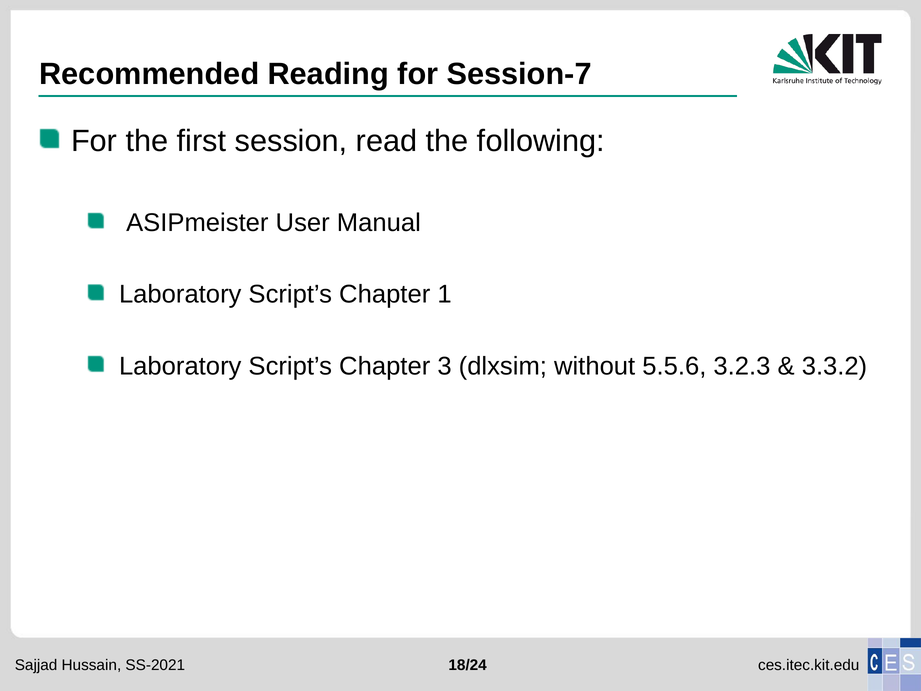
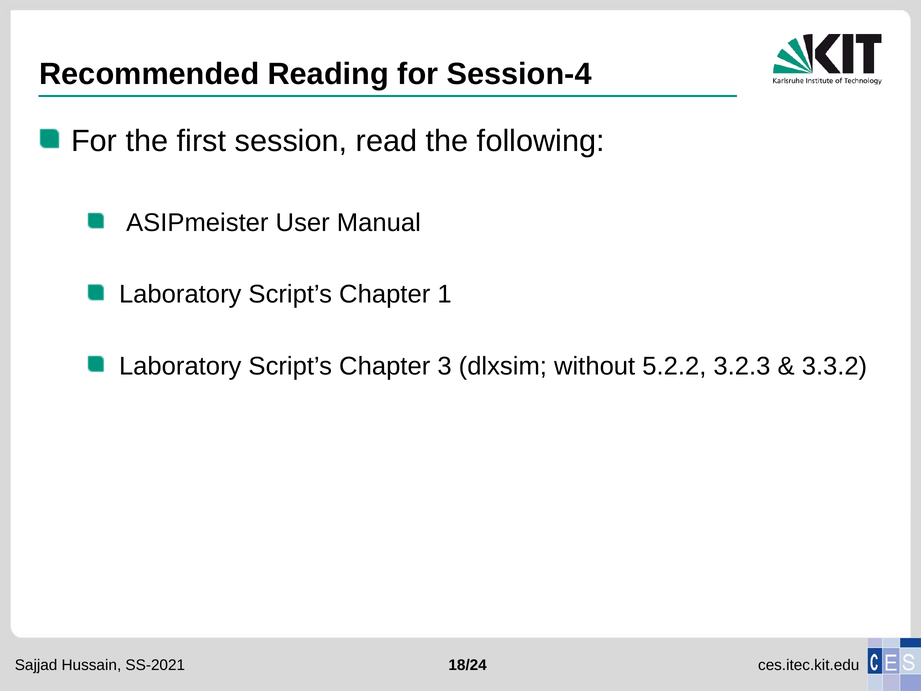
Session-7: Session-7 -> Session-4 (519, 74)
5.5.6: 5.5.6 -> 5.2.2 (674, 366)
